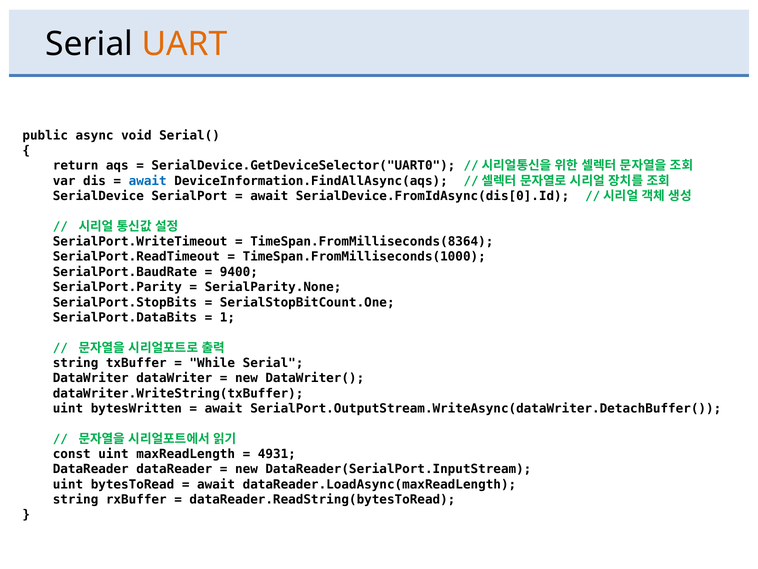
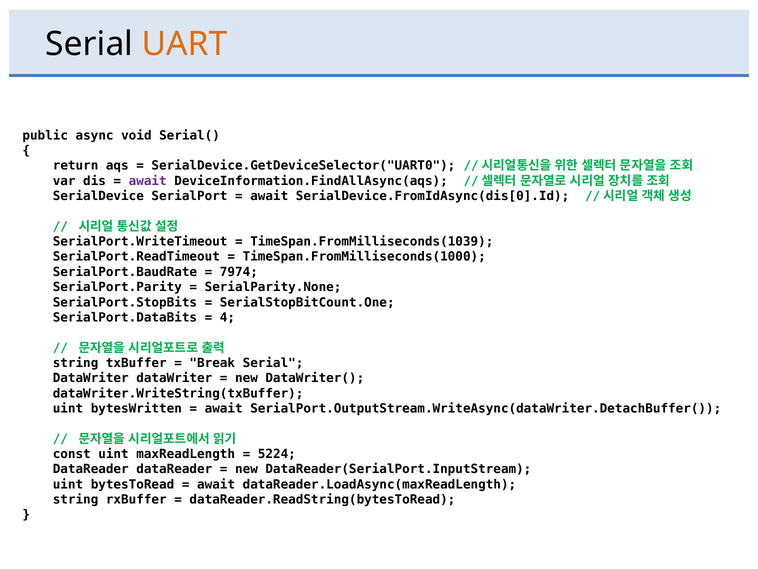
await colour: blue -> purple (148, 181)
TimeSpan.FromMilliseconds(8364: TimeSpan.FromMilliseconds(8364 -> TimeSpan.FromMilliseconds(1039 (372, 241)
9400: 9400 -> 7974 (239, 272)
1: 1 -> 4 (227, 317)
While: While -> Break (212, 363)
4931: 4931 -> 5224 (277, 454)
